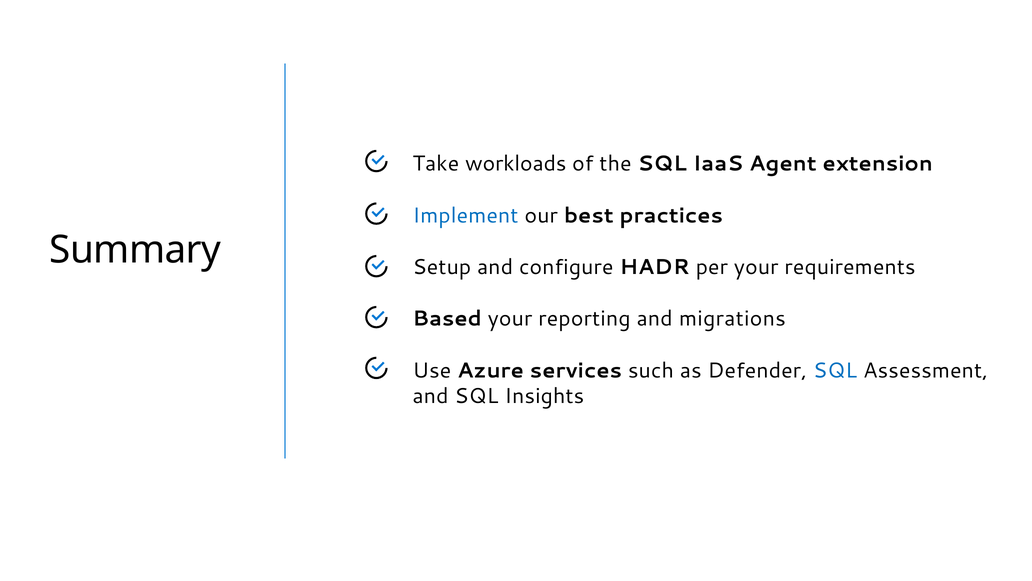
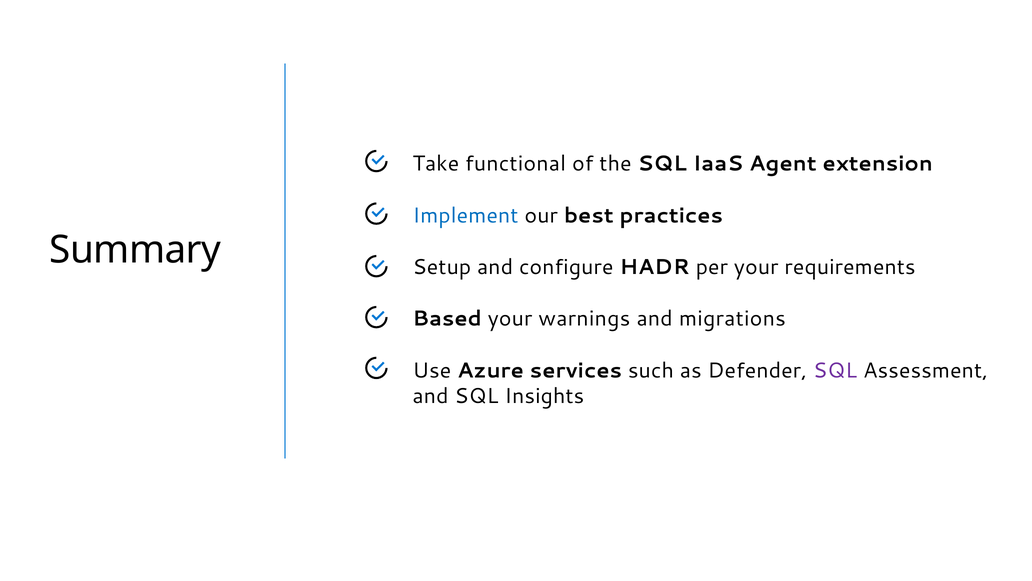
workloads: workloads -> functional (516, 164)
reporting: reporting -> warnings (584, 319)
SQL colour: blue -> purple (835, 370)
